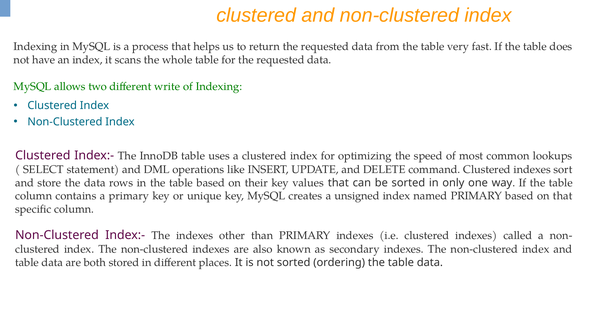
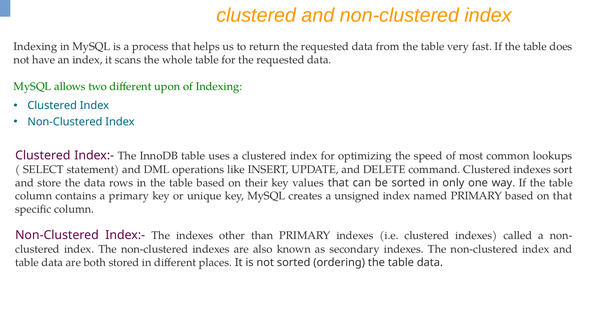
write: write -> upon (167, 86)
